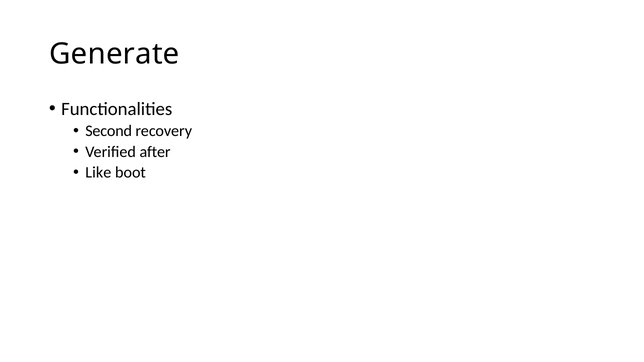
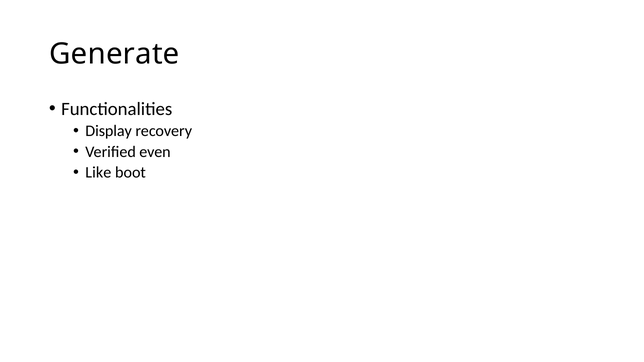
Second: Second -> Display (109, 131)
after: after -> even (155, 152)
